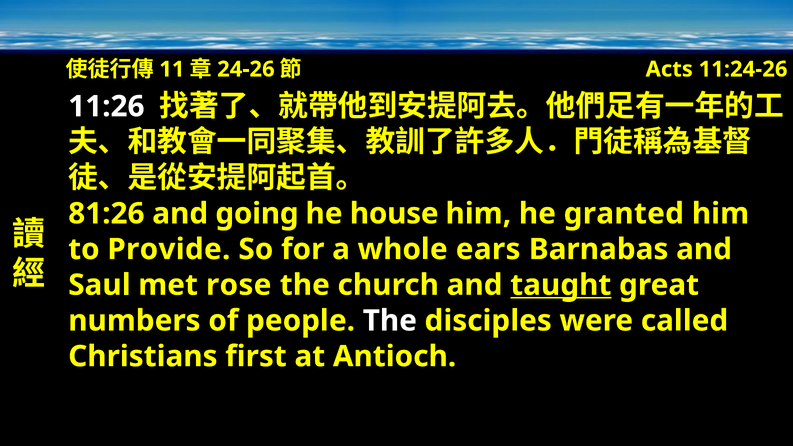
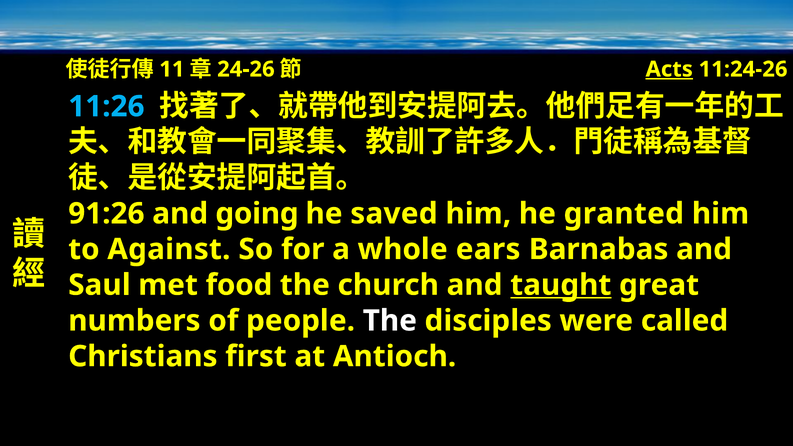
Acts underline: none -> present (669, 69)
11:26 colour: white -> light blue (106, 106)
81:26: 81:26 -> 91:26 (106, 214)
house: house -> saved (394, 214)
Provide: Provide -> Against (169, 249)
rose: rose -> food (239, 285)
